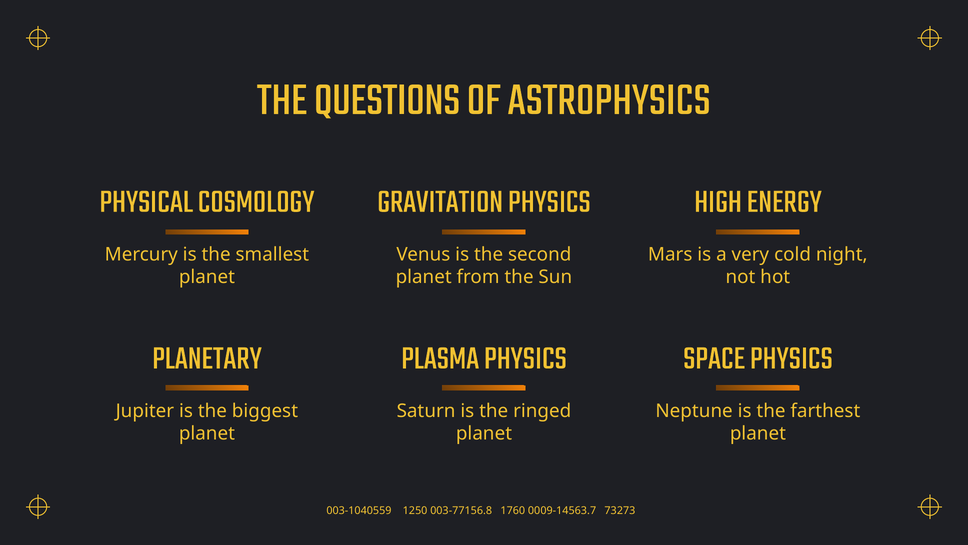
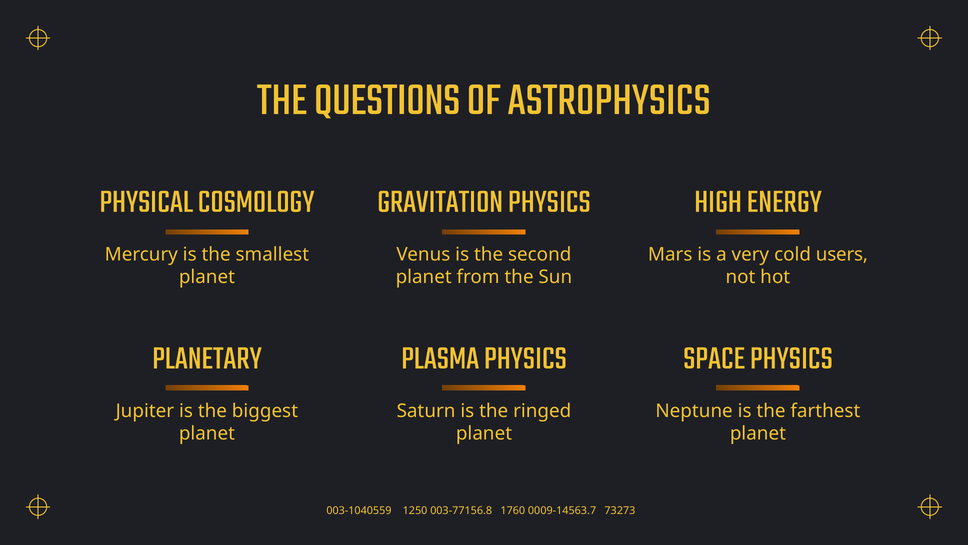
night: night -> users (842, 254)
